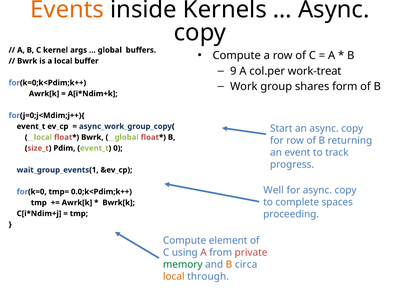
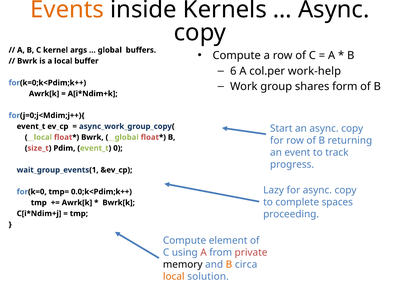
9: 9 -> 6 (233, 71)
work-treat: work-treat -> work-help (314, 71)
Well: Well -> Lazy (274, 190)
memory colour: green -> black (183, 265)
through: through -> solution (208, 277)
